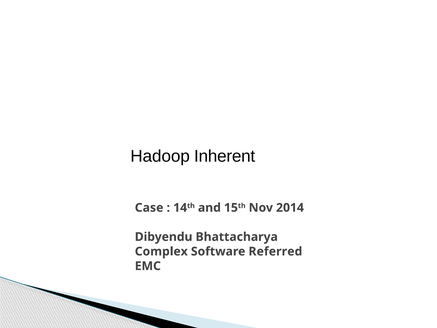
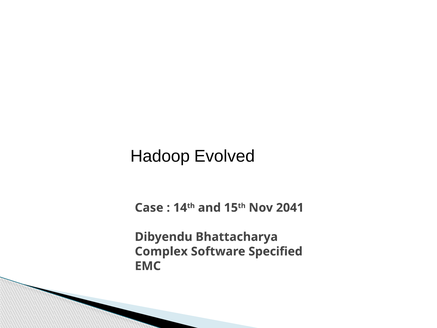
Inherent: Inherent -> Evolved (225, 156)
2014: 2014 -> 2041 (290, 208)
Referred: Referred -> Specified (275, 251)
